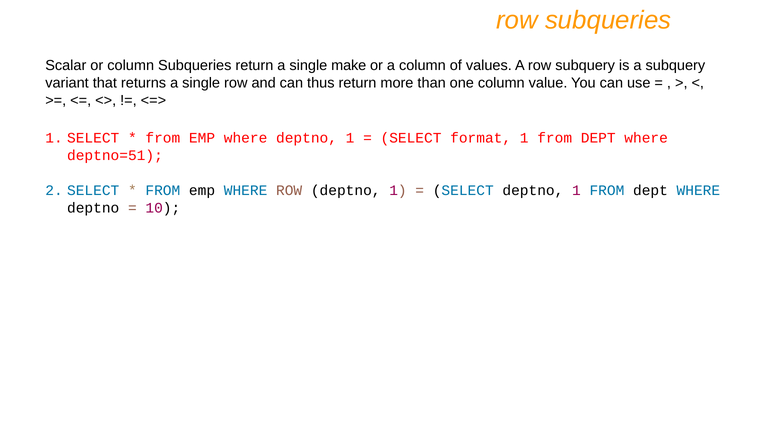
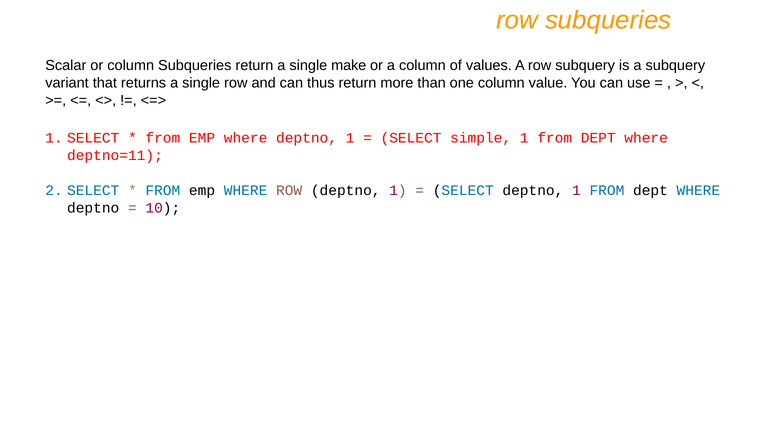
format: format -> simple (481, 138)
deptno=51: deptno=51 -> deptno=11 (115, 156)
